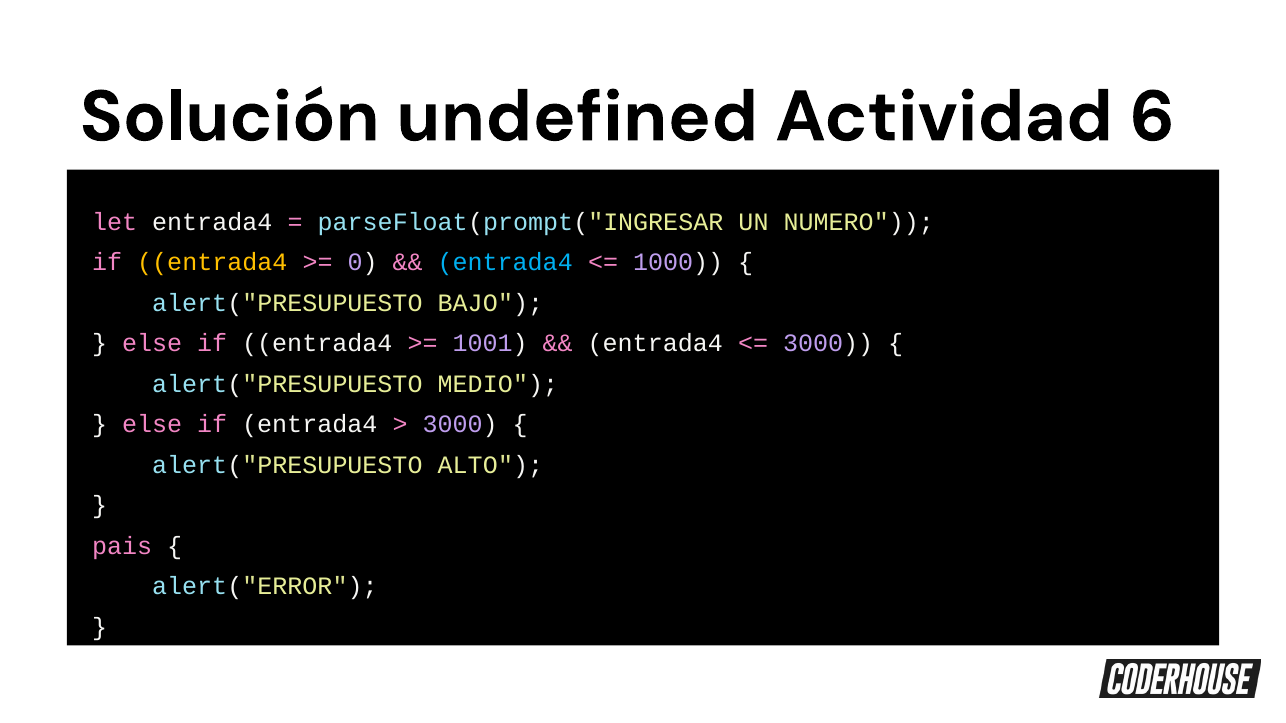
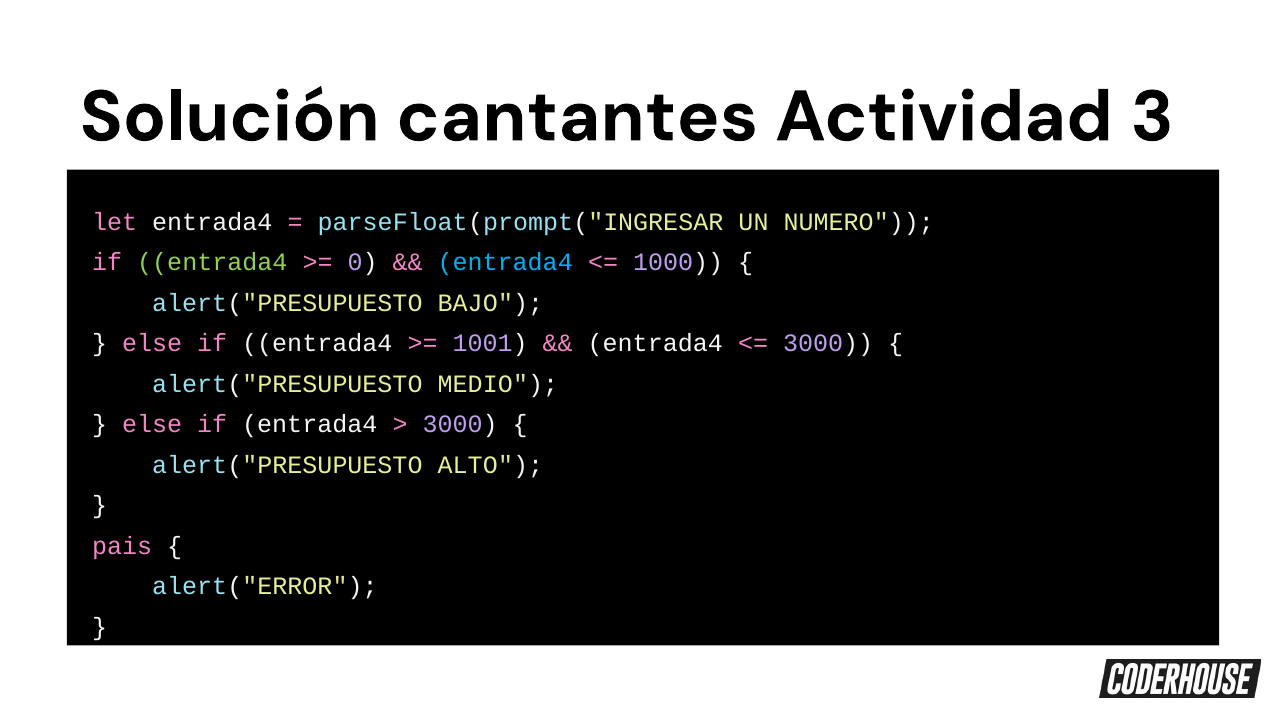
undefined: undefined -> cantantes (577, 117)
6: 6 -> 3 (1152, 117)
entrada4 colour: yellow -> light green (212, 263)
